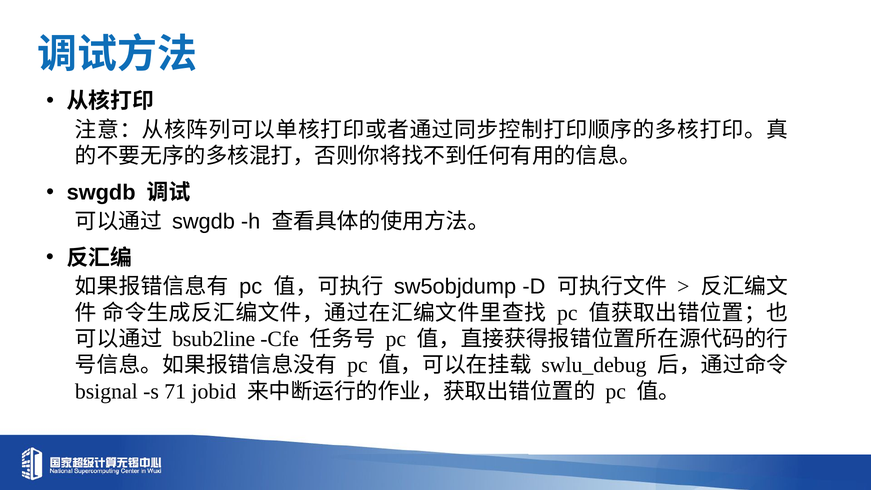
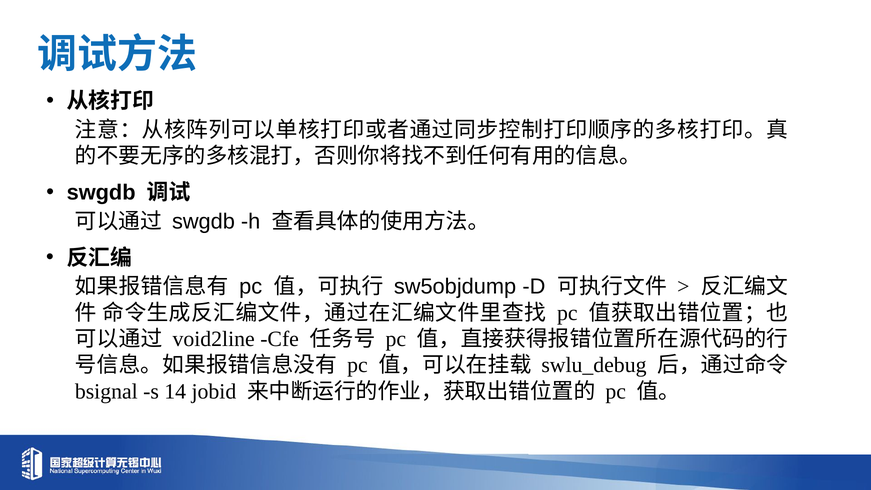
bsub2line: bsub2line -> void2line (214, 339)
71: 71 -> 14 (175, 391)
